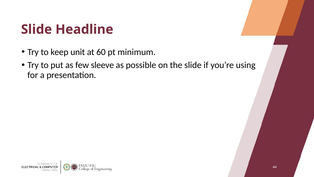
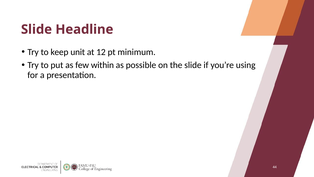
60: 60 -> 12 (101, 52)
sleeve: sleeve -> within (102, 65)
